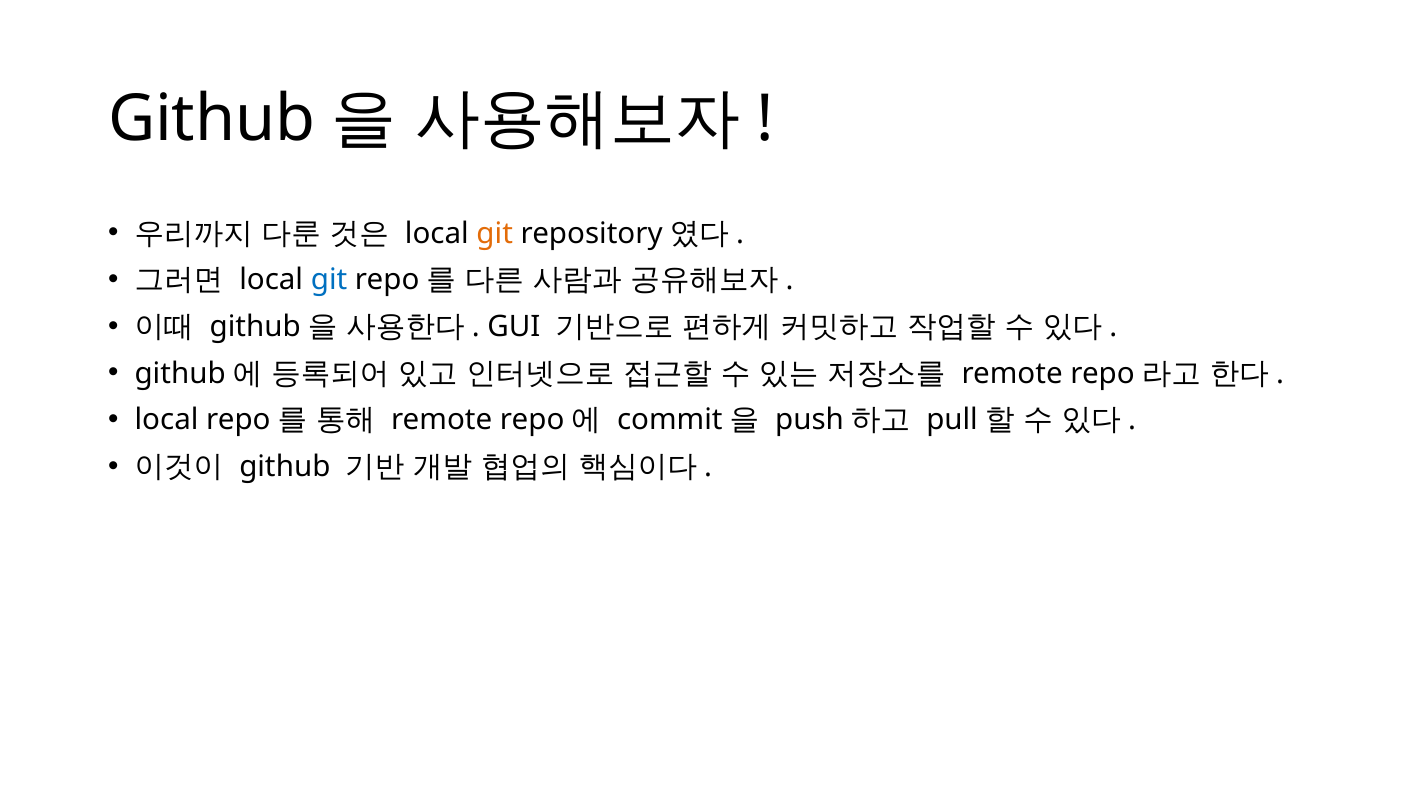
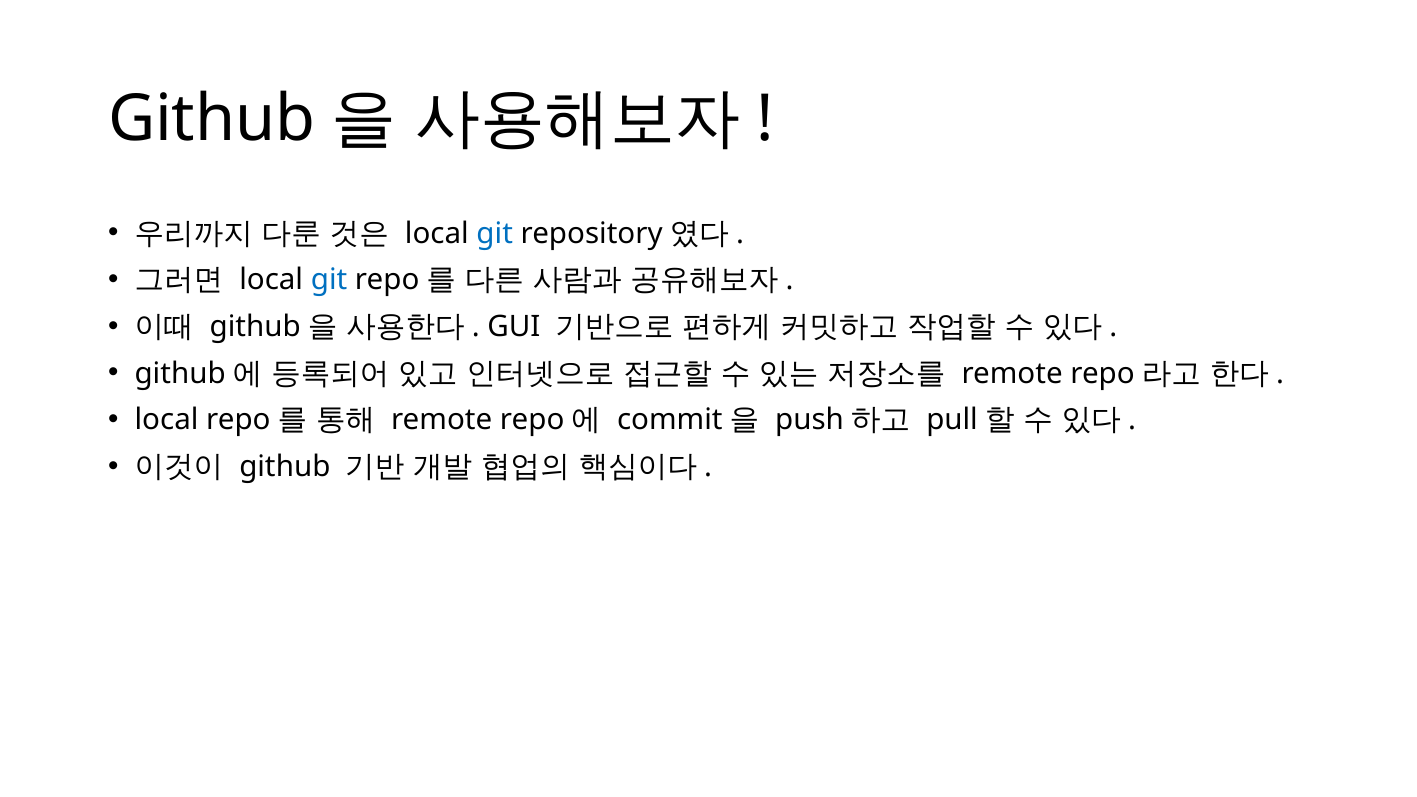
git colour: orange -> blue (495, 233)
